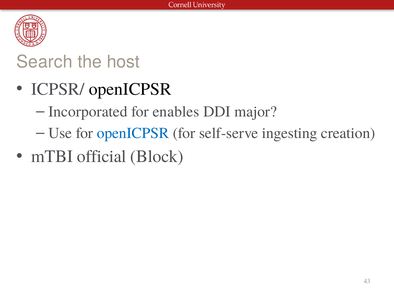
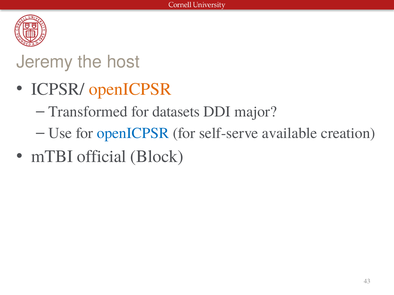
Search: Search -> Jeremy (45, 62)
openICPSR colour: black -> orange (130, 89)
Incorporated: Incorporated -> Transformed (88, 112)
enables: enables -> datasets (176, 112)
ingesting: ingesting -> available (290, 133)
